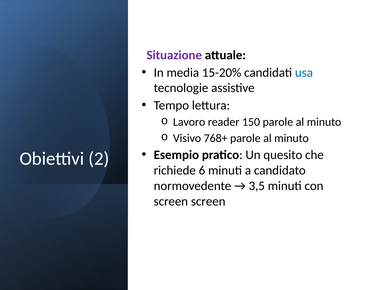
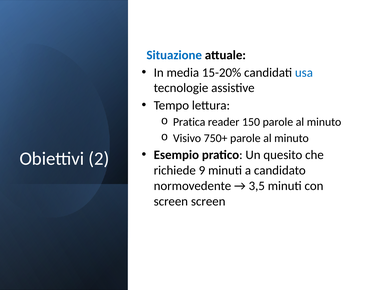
Situazione colour: purple -> blue (174, 55)
Lavoro: Lavoro -> Pratica (189, 122)
768+: 768+ -> 750+ (216, 138)
6: 6 -> 9 (202, 170)
